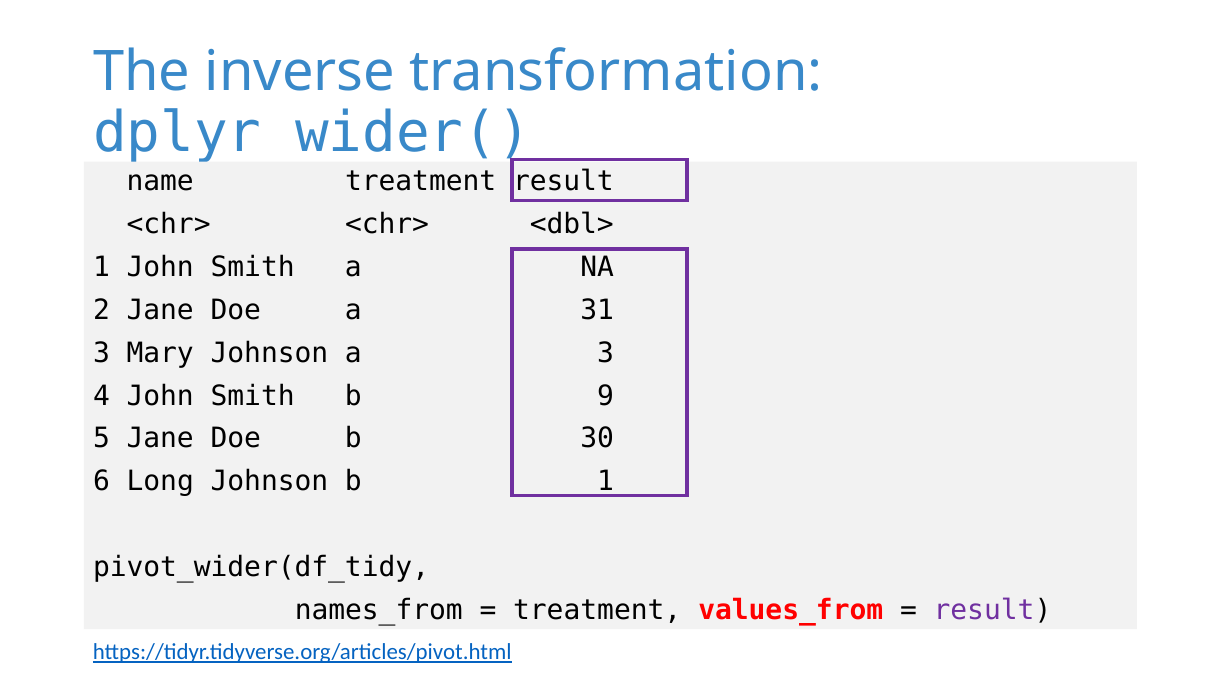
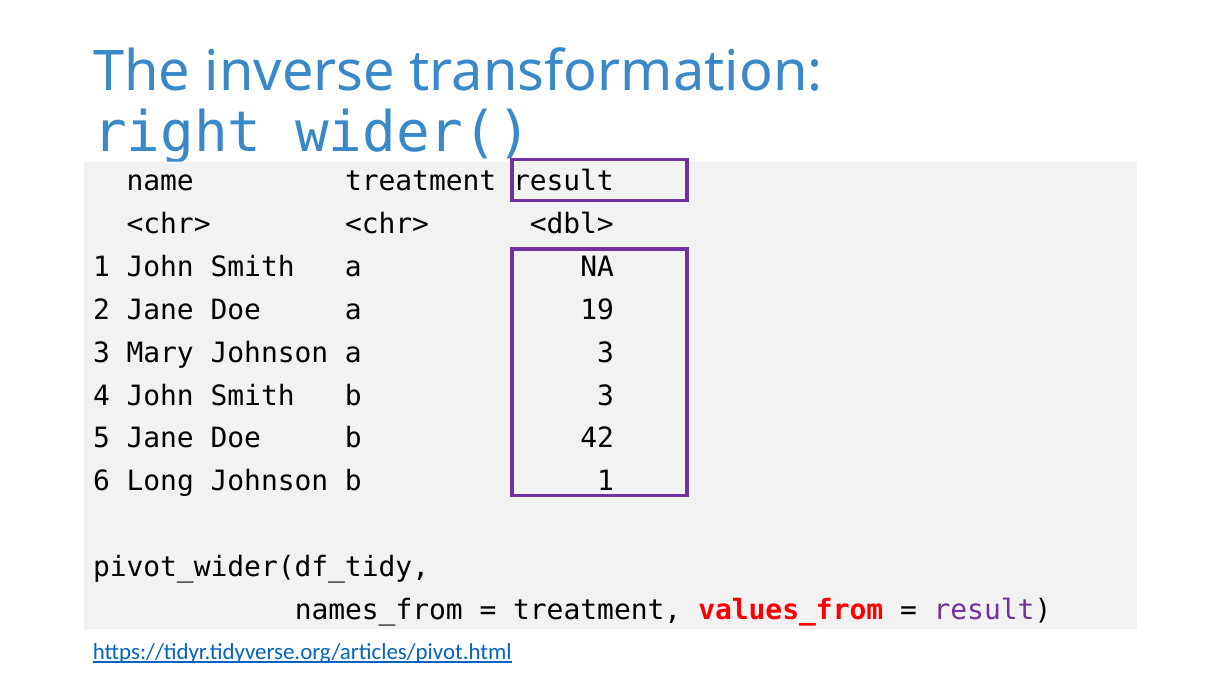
dplyr_wider(: dplyr_wider( -> right_wider( (312, 133)
31: 31 -> 19 (597, 310)
b 9: 9 -> 3 (606, 396)
30: 30 -> 42 (597, 439)
